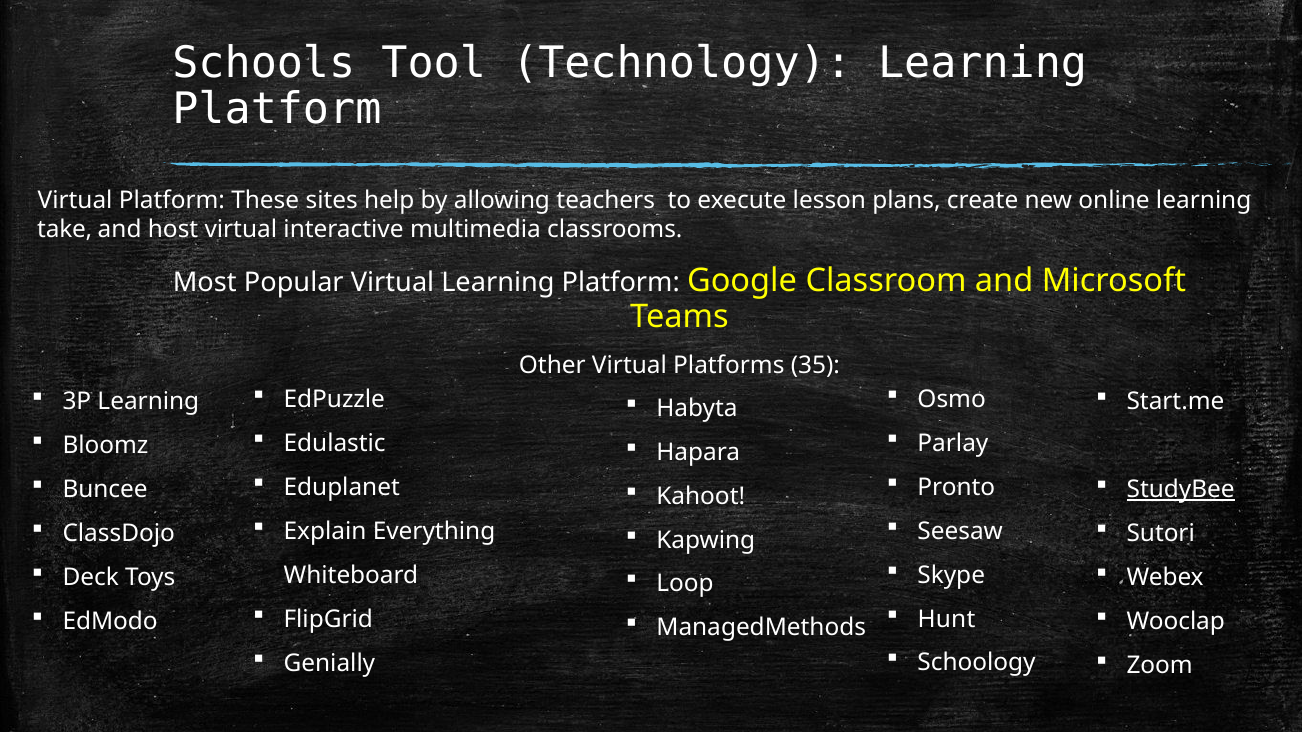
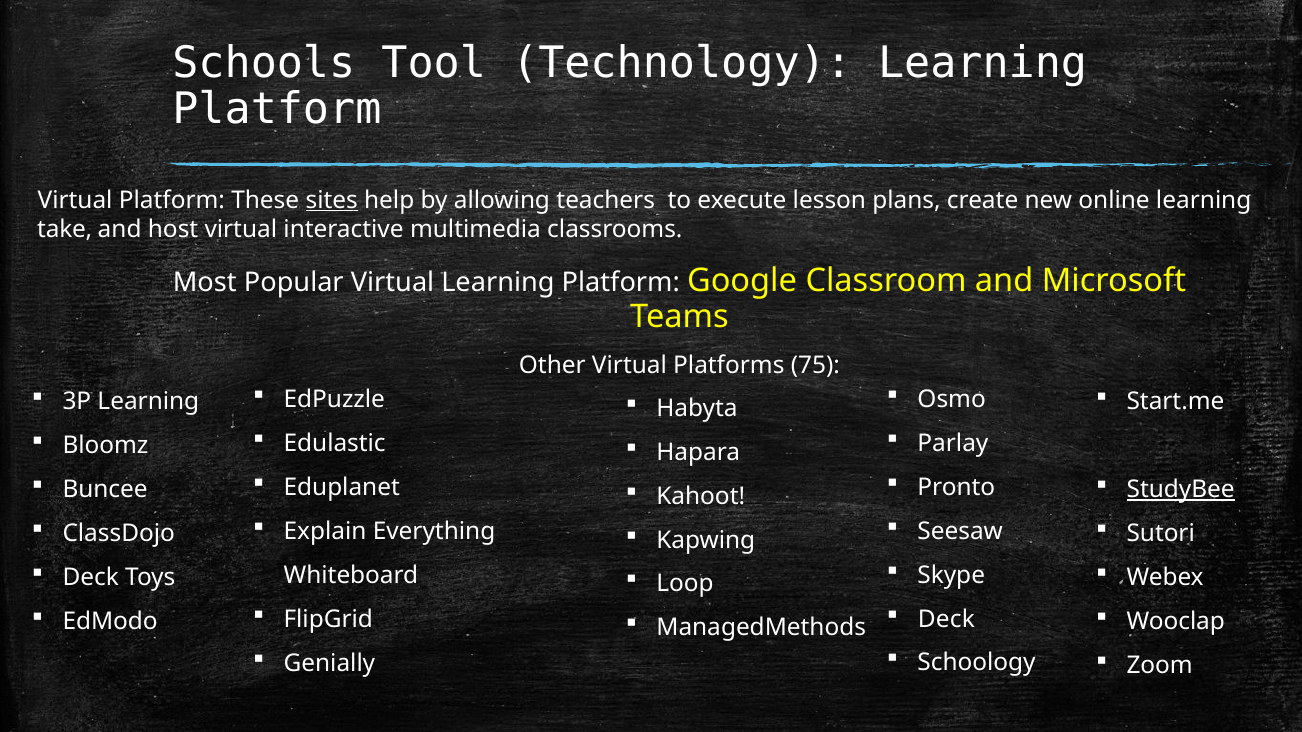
sites underline: none -> present (332, 200)
35: 35 -> 75 (815, 365)
Hunt: Hunt -> Deck (946, 619)
